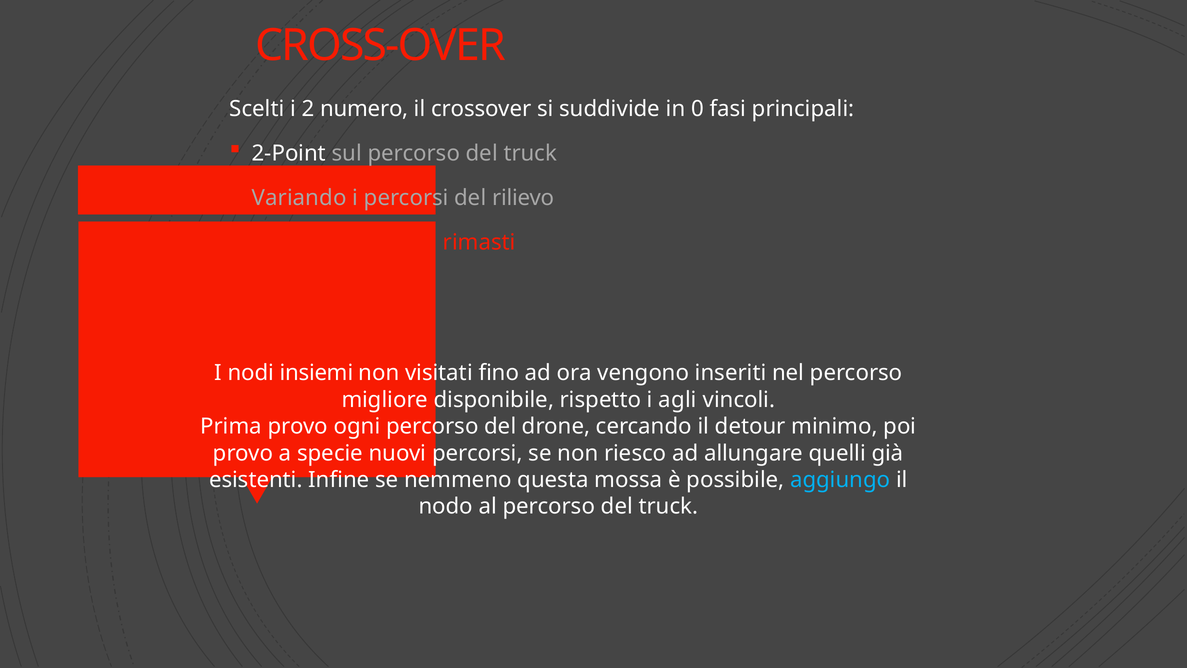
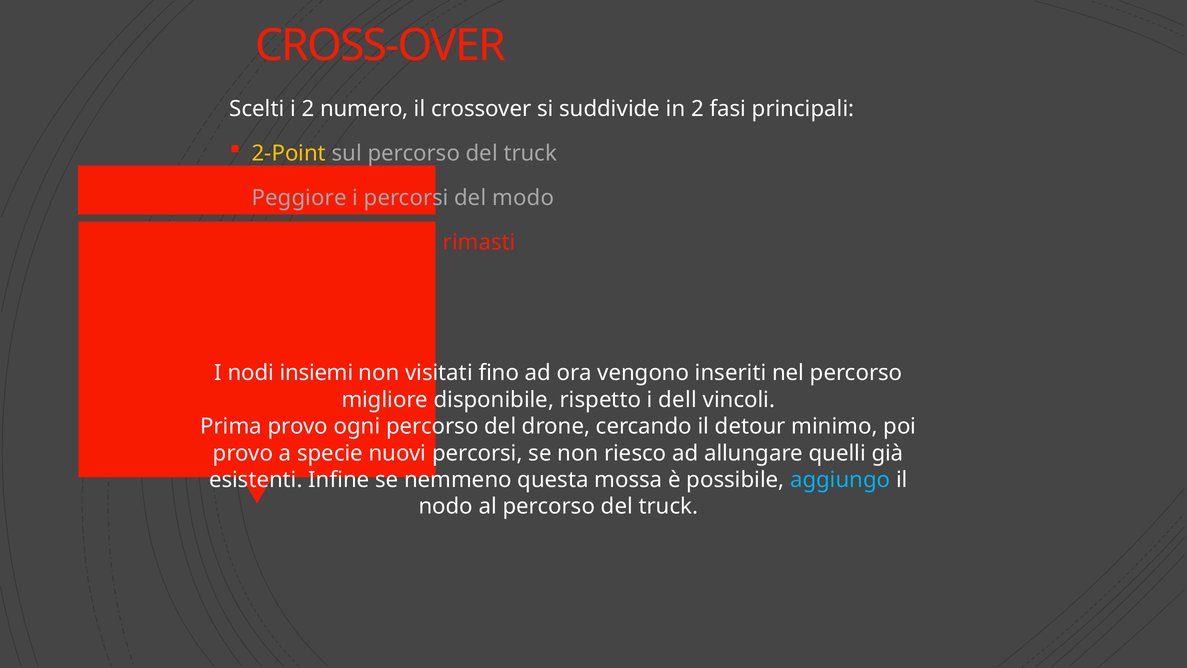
in 0: 0 -> 2 (697, 109)
2-Point colour: white -> yellow (289, 153)
Variando: Variando -> Peggiore (299, 198)
rilievo: rilievo -> modo (523, 198)
agli: agli -> dell (678, 400)
